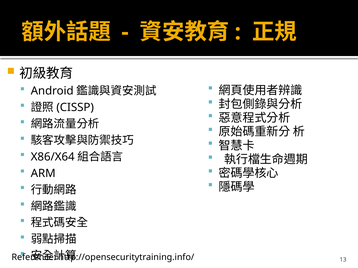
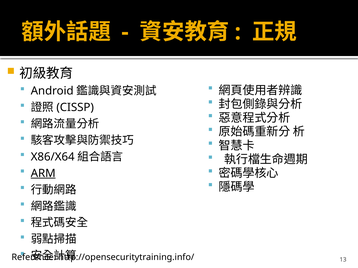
ARM underline: none -> present (43, 174)
